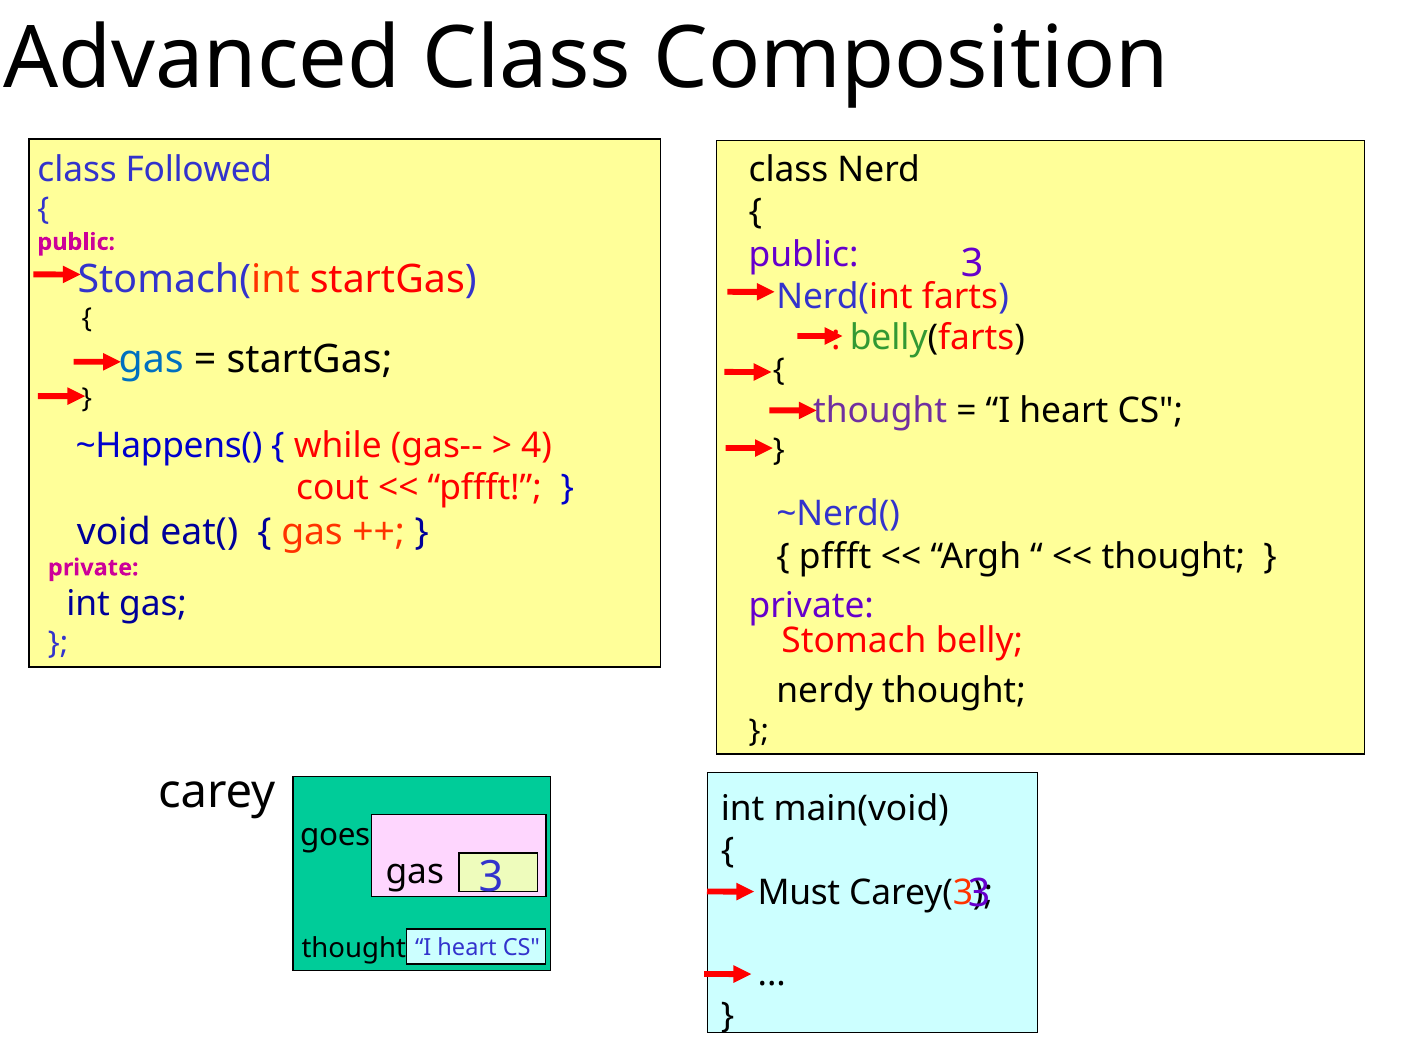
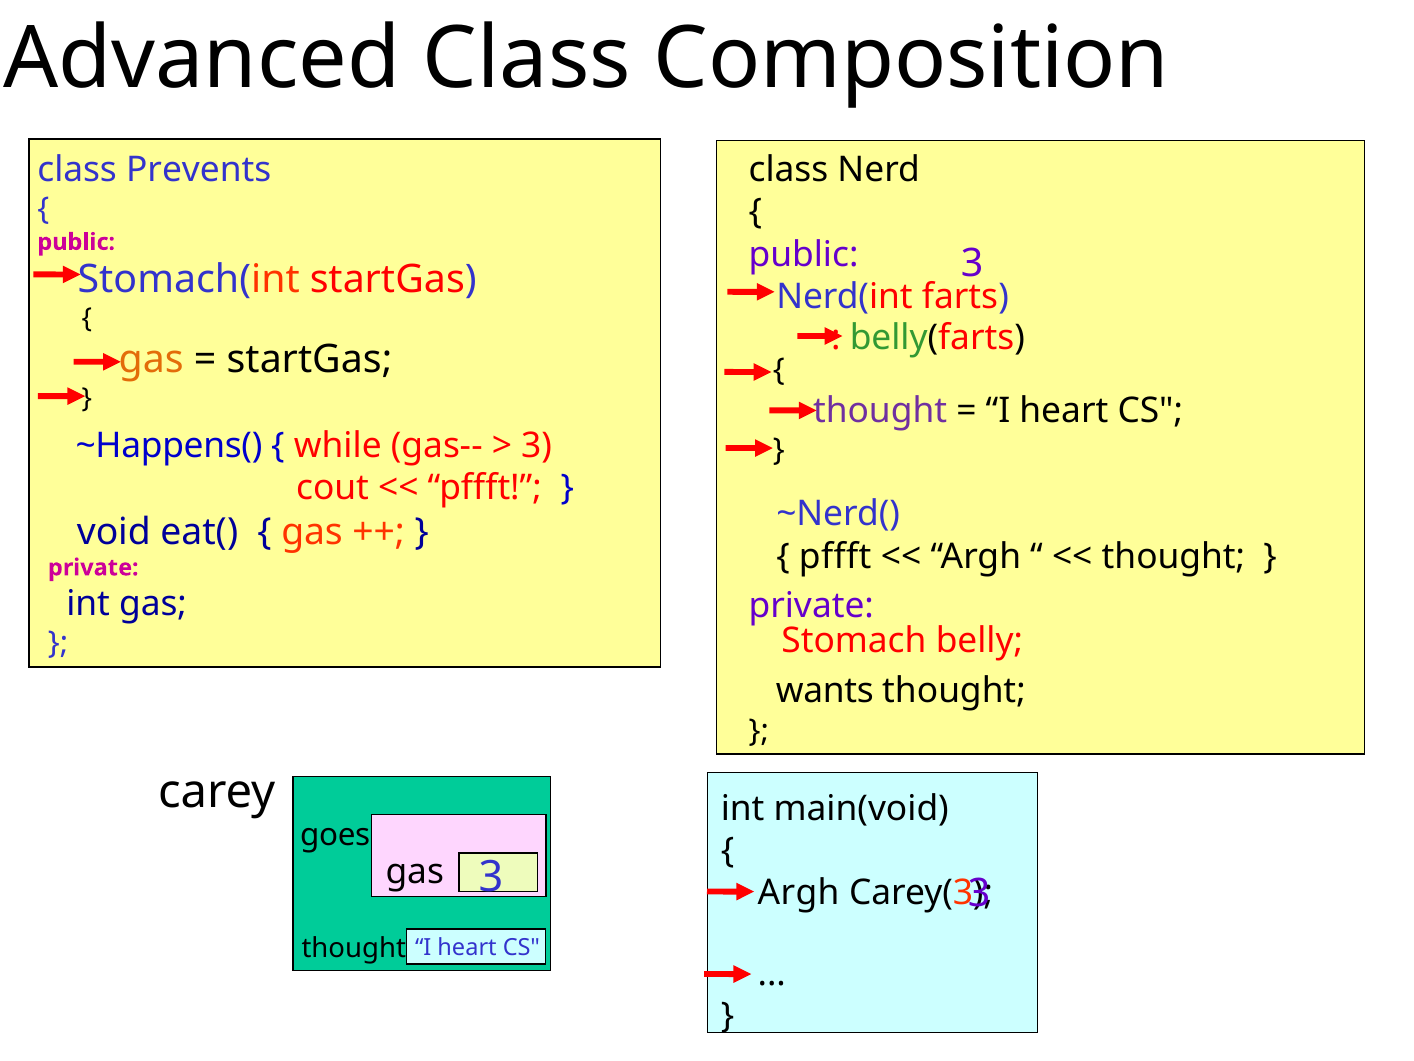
Followed: Followed -> Prevents (199, 170)
gas colour: blue -> orange (151, 359)
4: 4 -> 3 (537, 446)
nerdy: nerdy -> wants (825, 691)
Must: Must -> Argh (799, 893)
